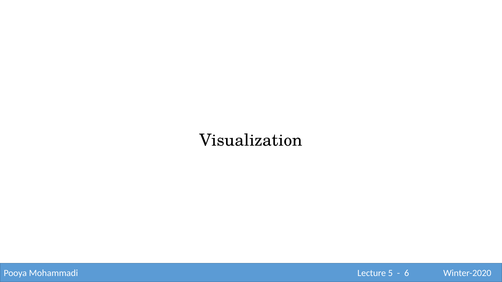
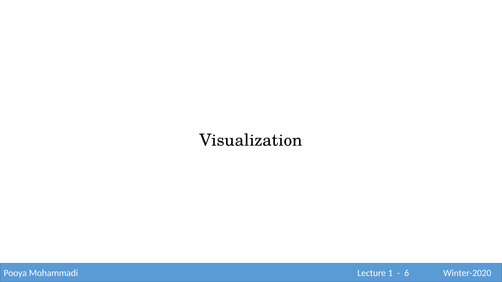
5: 5 -> 1 (390, 273)
